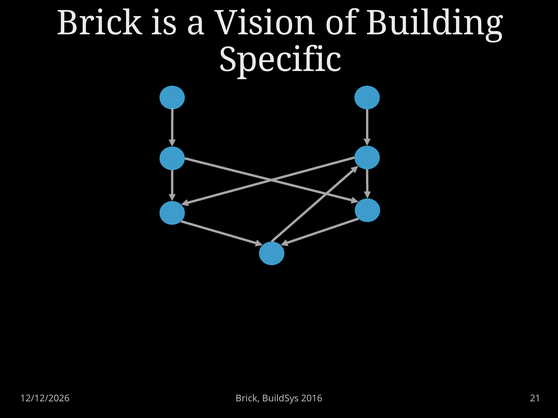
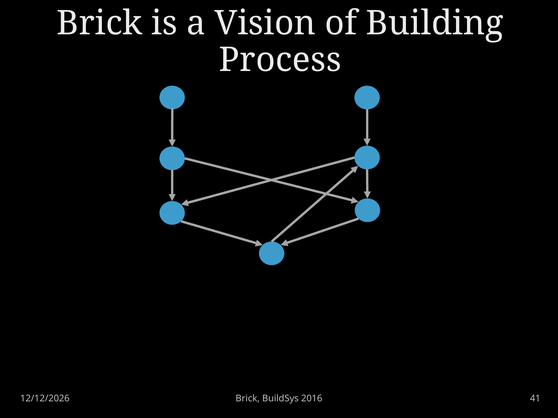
Specific: Specific -> Process (280, 60)
21: 21 -> 41 (535, 399)
